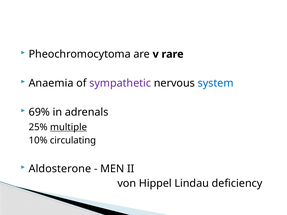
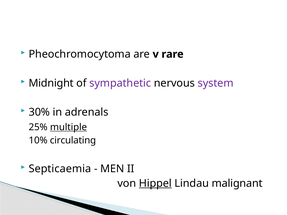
Anaemia: Anaemia -> Midnight (51, 83)
system colour: blue -> purple (216, 83)
69%: 69% -> 30% (39, 112)
Aldosterone: Aldosterone -> Septicaemia (60, 169)
Hippel underline: none -> present (155, 183)
deficiency: deficiency -> malignant (237, 183)
